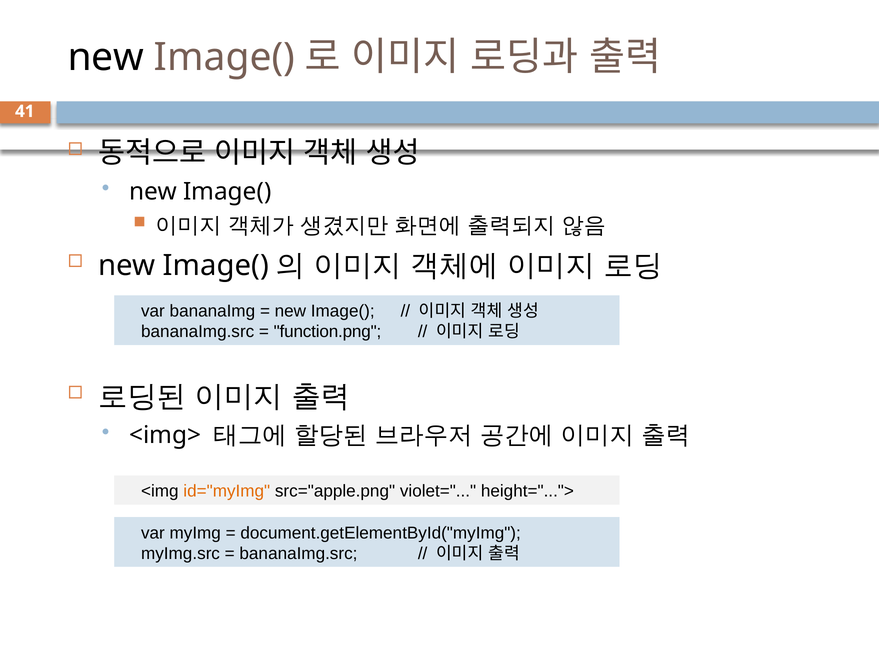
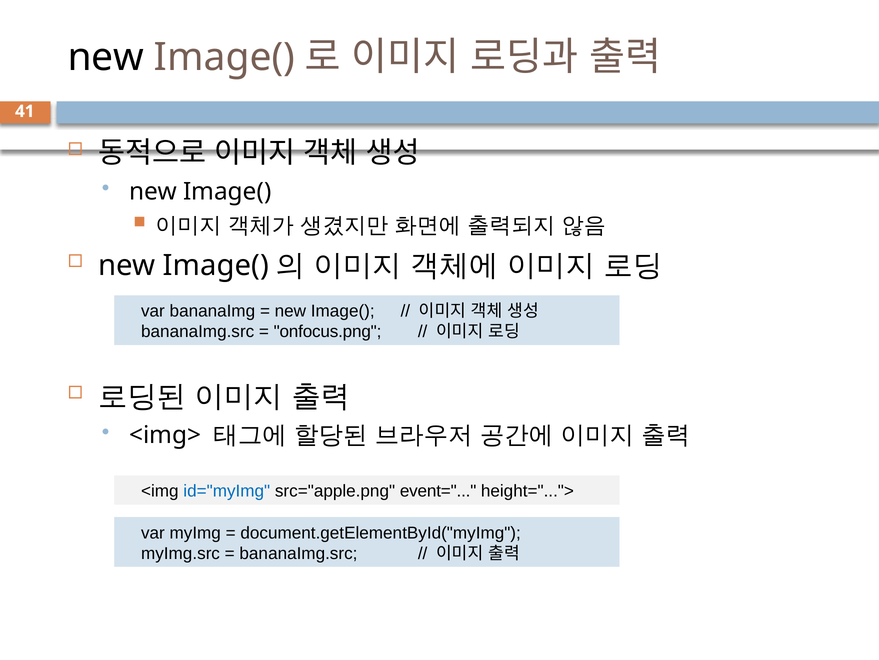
function.png: function.png -> onfocus.png (328, 331)
id="myImg colour: orange -> blue (227, 491)
violet=: violet= -> event= (438, 491)
